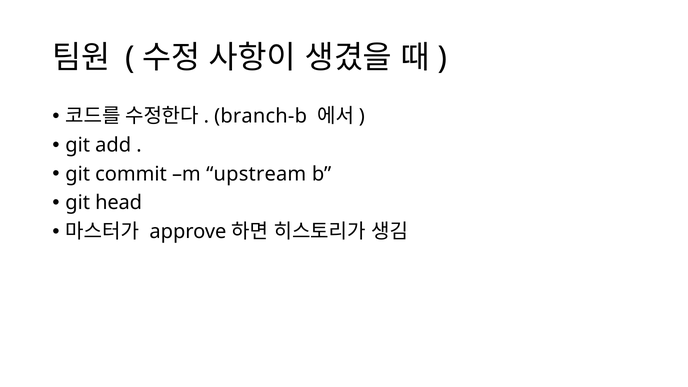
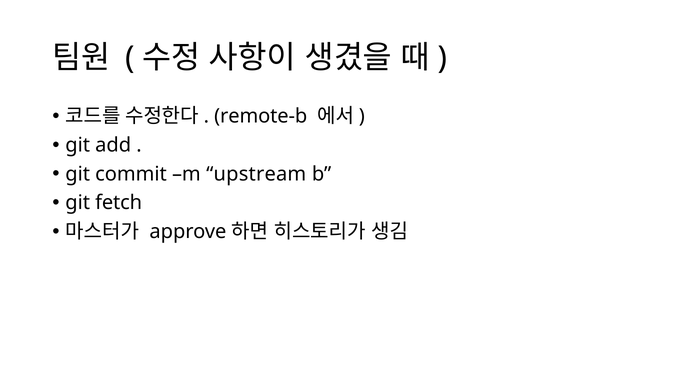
branch-b: branch-b -> remote-b (261, 116)
head: head -> fetch (119, 203)
